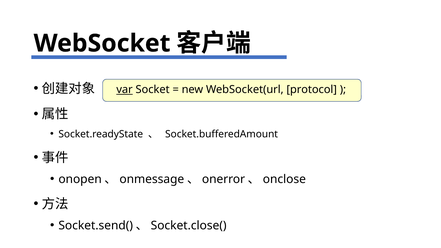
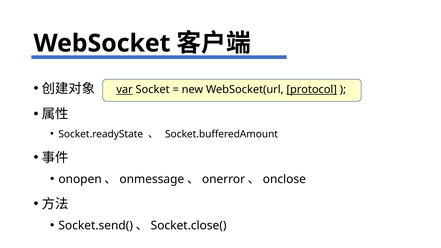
protocol underline: none -> present (312, 90)
